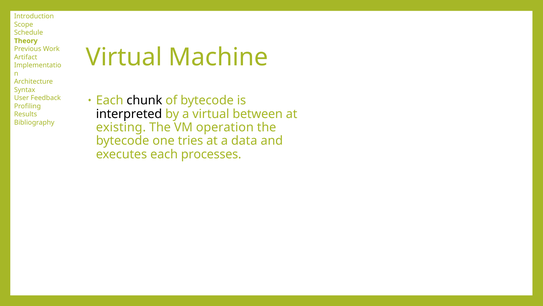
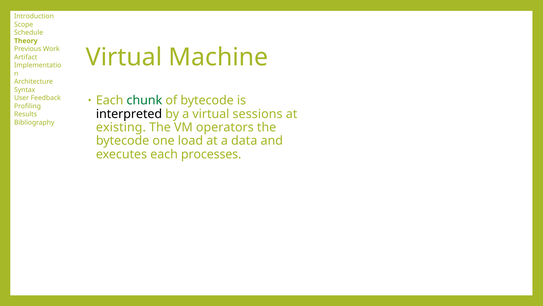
chunk colour: black -> green (144, 100)
between: between -> sessions (258, 114)
operation: operation -> operators (225, 127)
tries: tries -> load (190, 141)
